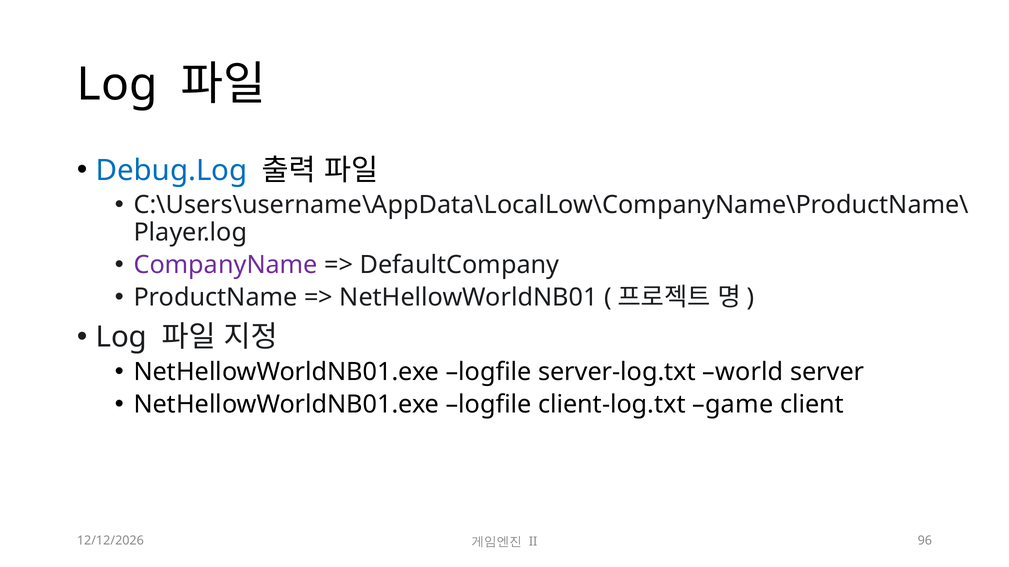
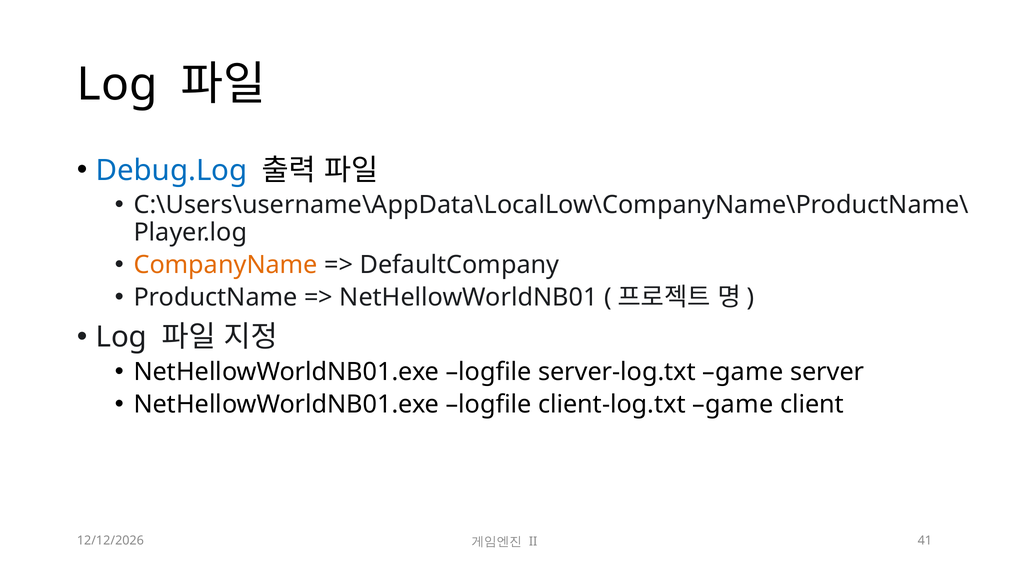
CompanyName colour: purple -> orange (226, 265)
server-log.txt world: world -> game (743, 372)
96: 96 -> 41 (925, 541)
